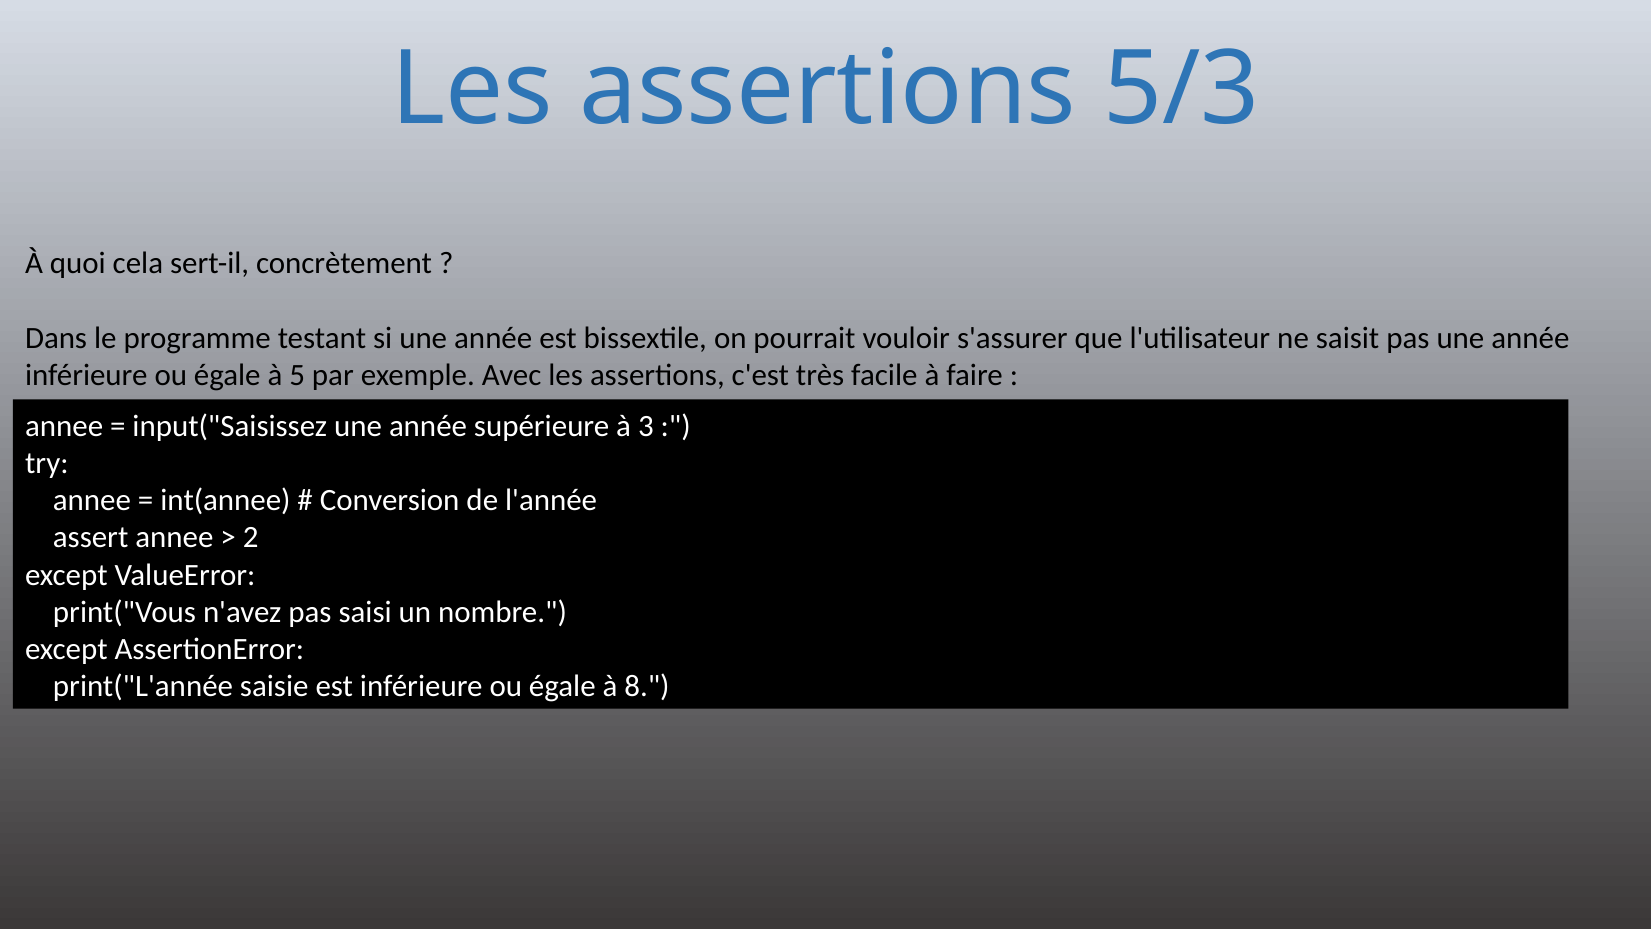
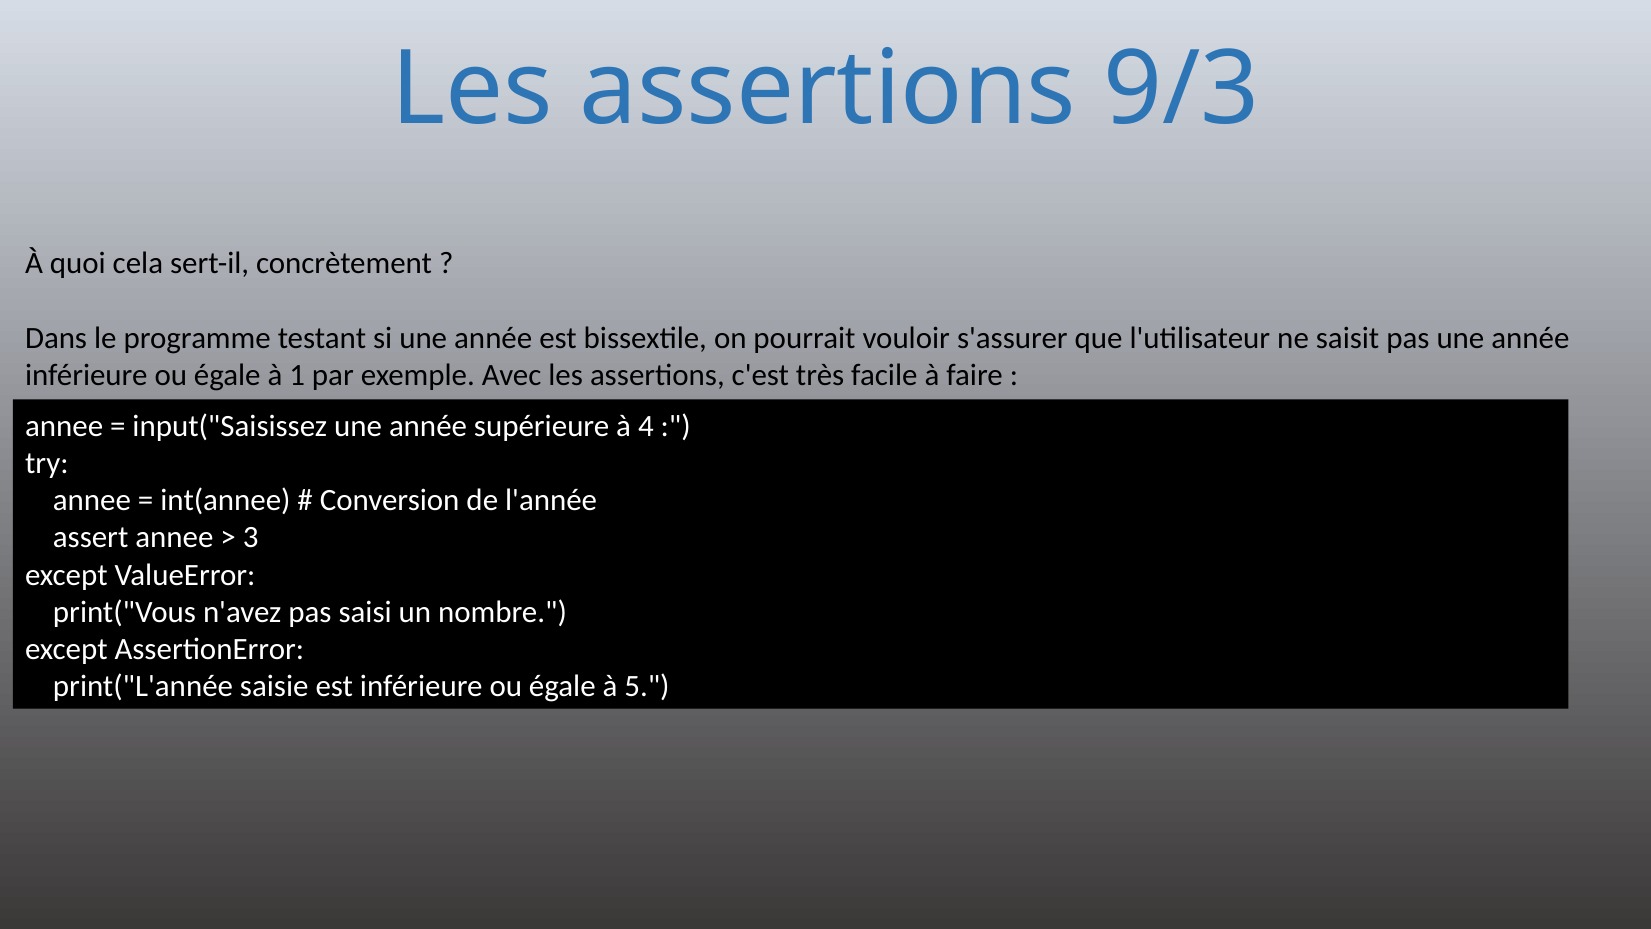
5/3: 5/3 -> 9/3 (1181, 89)
5: 5 -> 1 (297, 375)
3: 3 -> 4 (646, 426)
2: 2 -> 3 (251, 537)
8: 8 -> 5 (647, 686)
